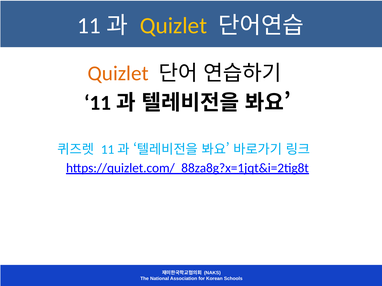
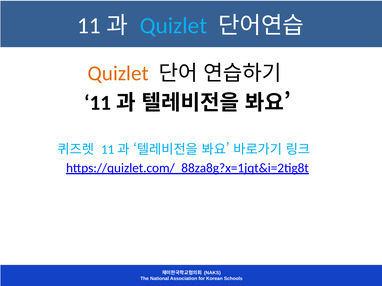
Quizlet colour: yellow -> light blue (174, 26)
